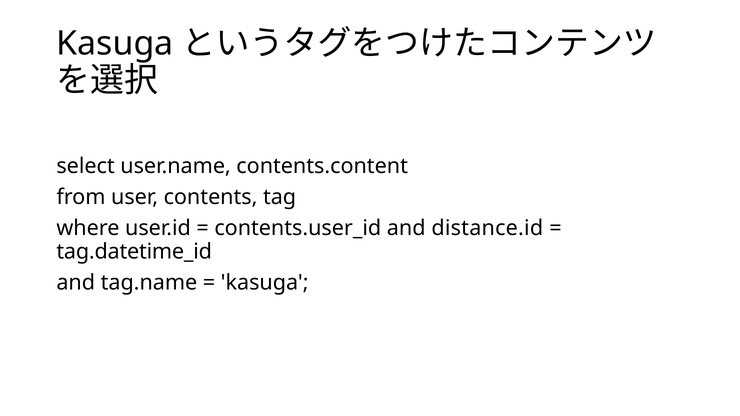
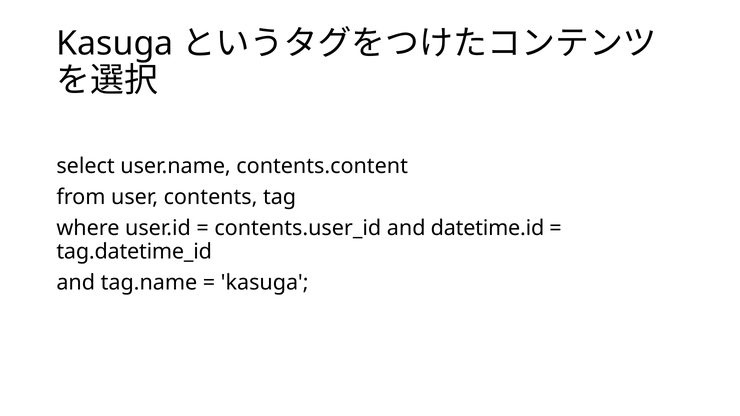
distance.id: distance.id -> datetime.id (488, 229)
